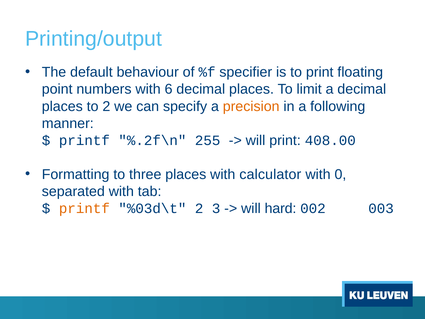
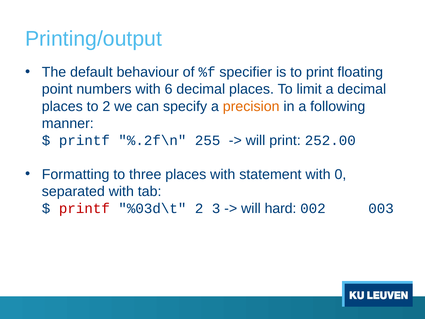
408.00: 408.00 -> 252.00 (330, 140)
calculator: calculator -> statement (270, 174)
printf colour: orange -> red (84, 208)
